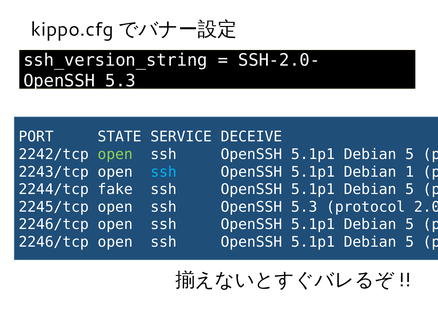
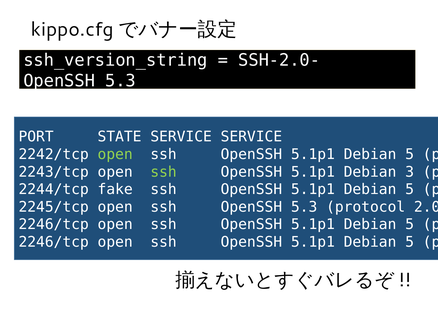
SERVICE DECEIVE: DECEIVE -> SERVICE (251, 137)
ssh colour: light blue -> light green (164, 172)
1: 1 -> 3 (410, 172)
